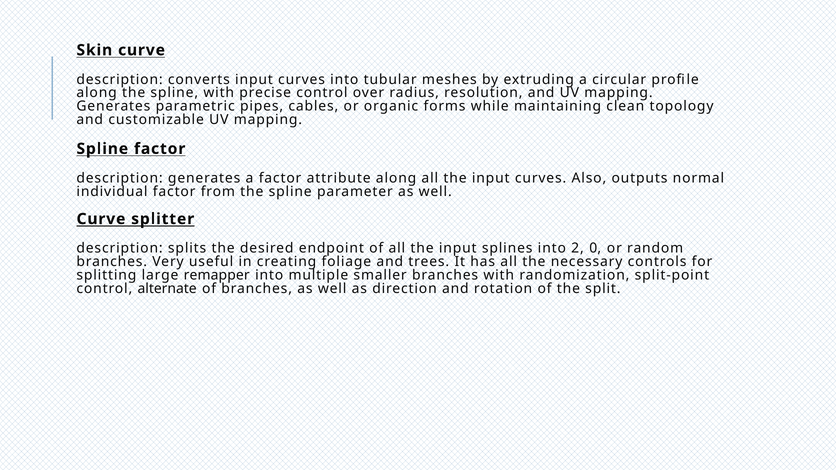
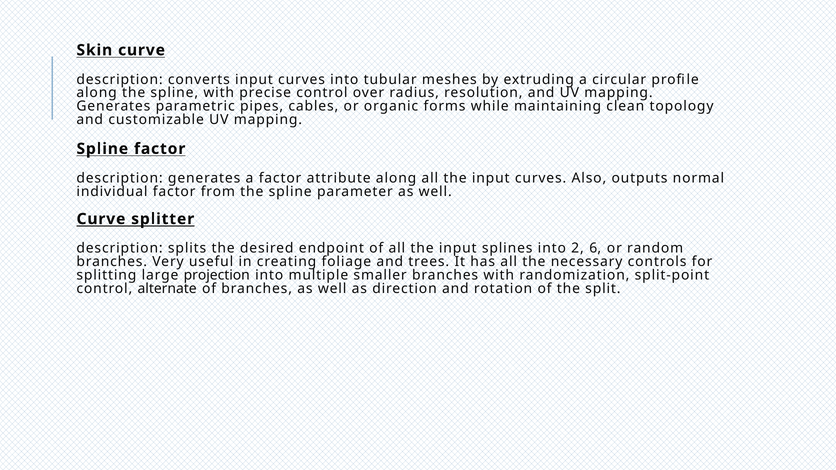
0: 0 -> 6 (595, 248)
remapper: remapper -> projection (217, 275)
